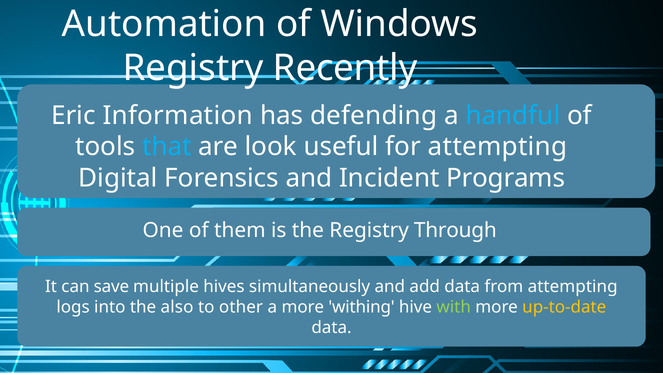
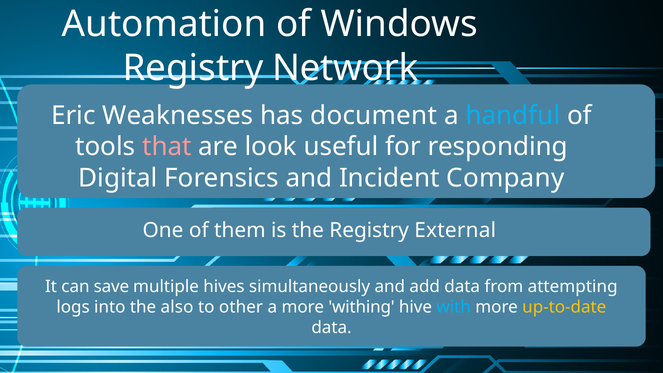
Recently: Recently -> Network (345, 68)
Information: Information -> Weaknesses (178, 116)
defending: defending -> document (374, 116)
that colour: light blue -> pink (167, 147)
for attempting: attempting -> responding (498, 147)
Programs: Programs -> Company (505, 178)
Through: Through -> External (455, 230)
with colour: light green -> light blue (454, 307)
